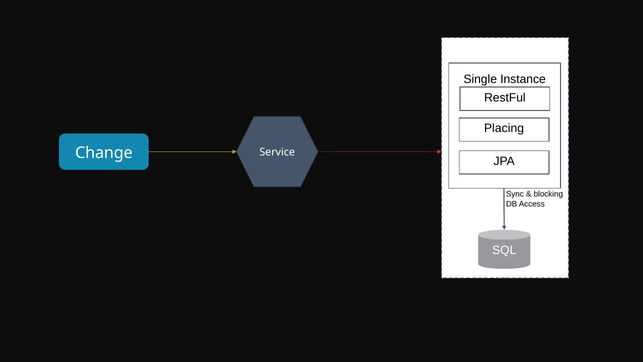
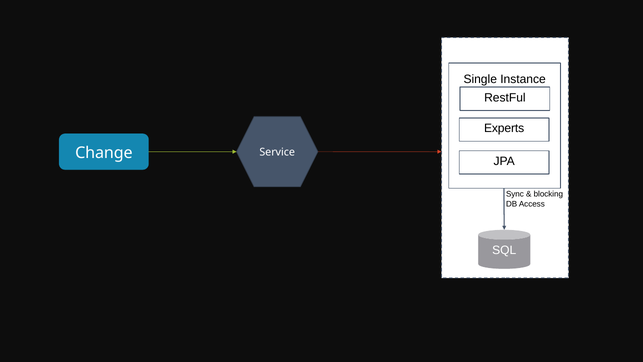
Placing: Placing -> Experts (504, 128)
